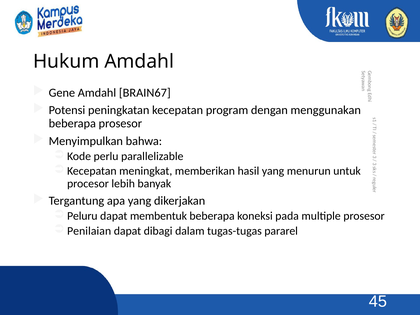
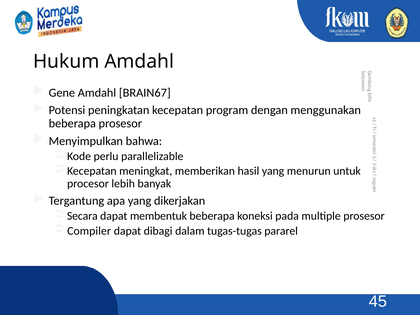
Peluru: Peluru -> Secara (82, 216)
Penilaian: Penilaian -> Compiler (89, 231)
